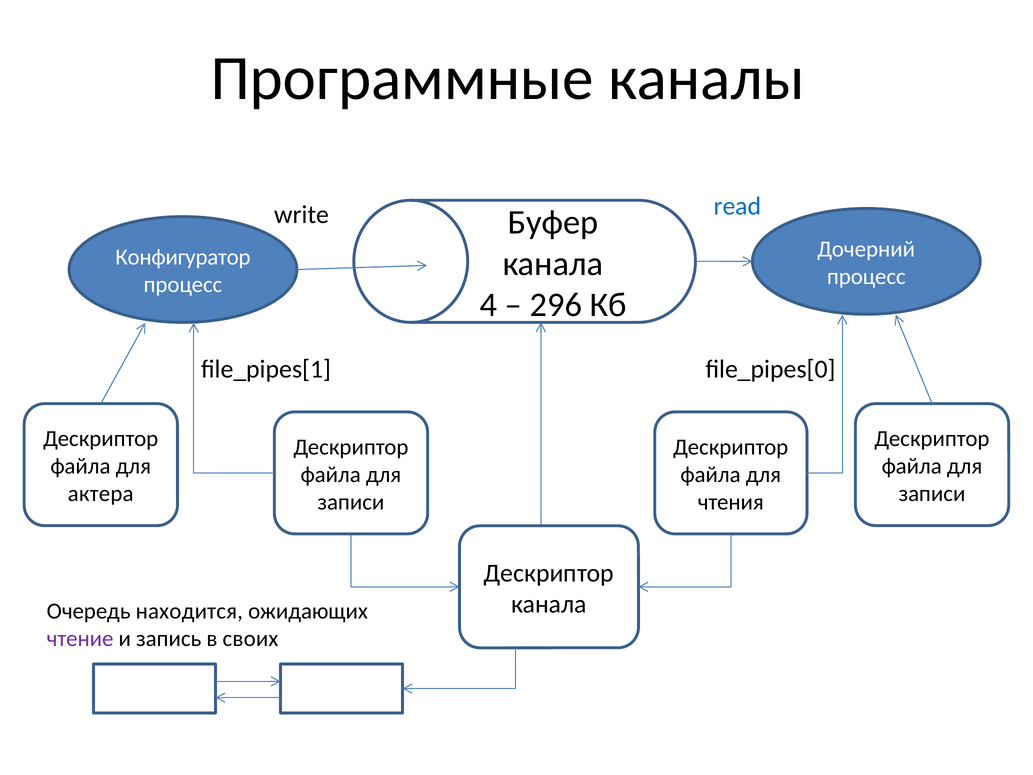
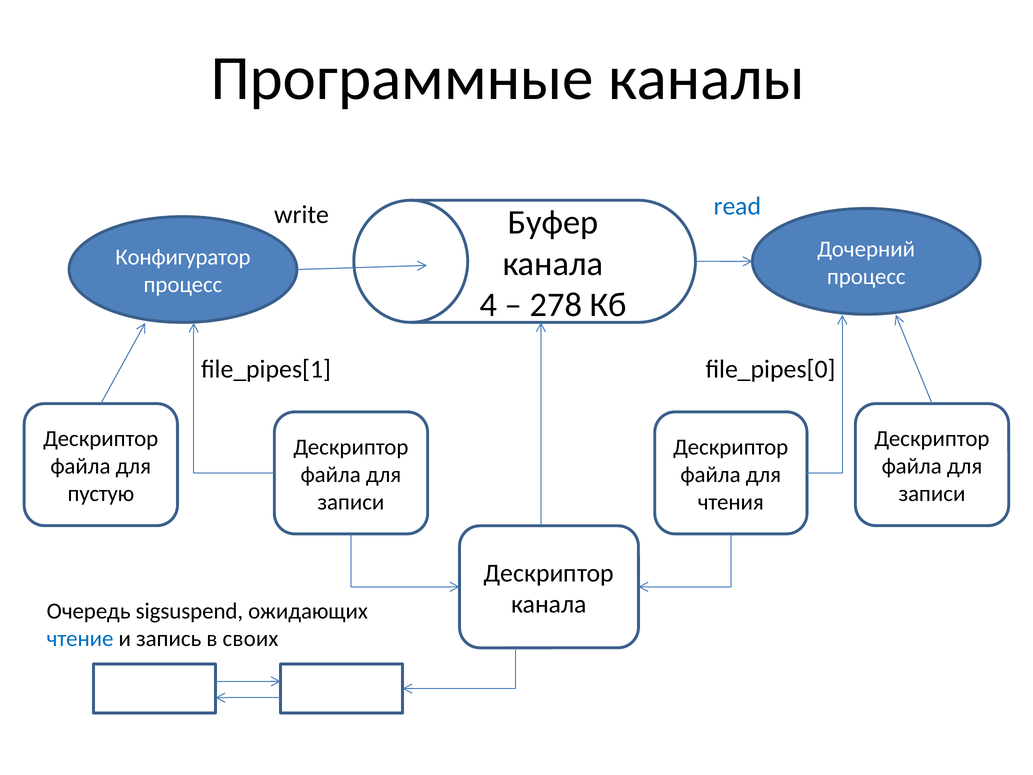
296: 296 -> 278 (556, 305)
актера: актера -> пустую (101, 494)
находится: находится -> sigsuspend (189, 611)
чтение colour: purple -> blue (80, 639)
